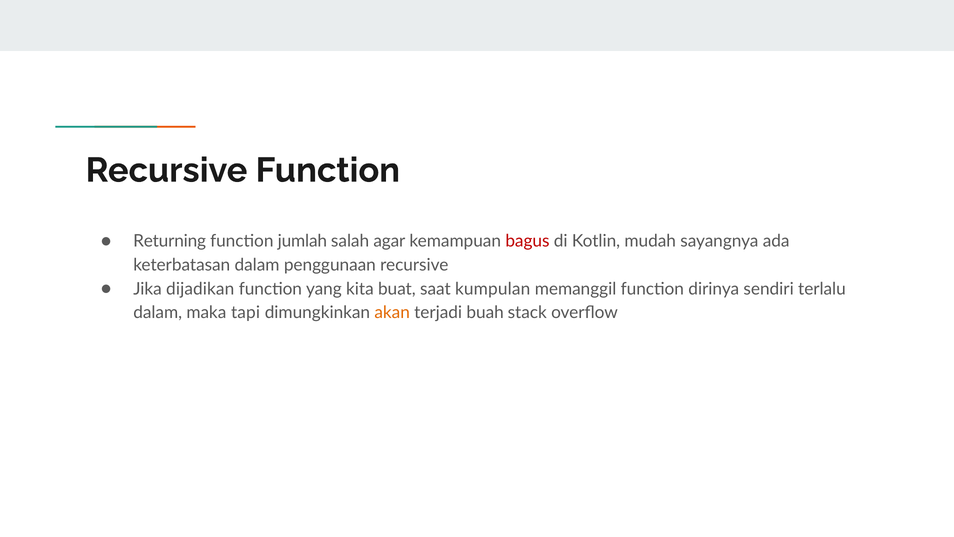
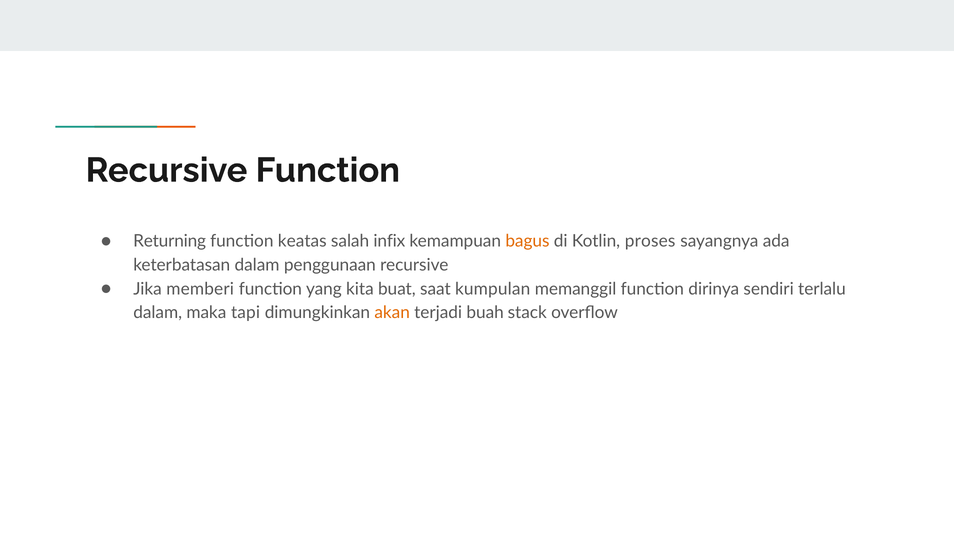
jumlah: jumlah -> keatas (302, 241)
agar: agar -> infix (389, 241)
bagus colour: red -> orange (527, 241)
mudah: mudah -> proses (650, 241)
dijadikan: dijadikan -> memberi (200, 289)
